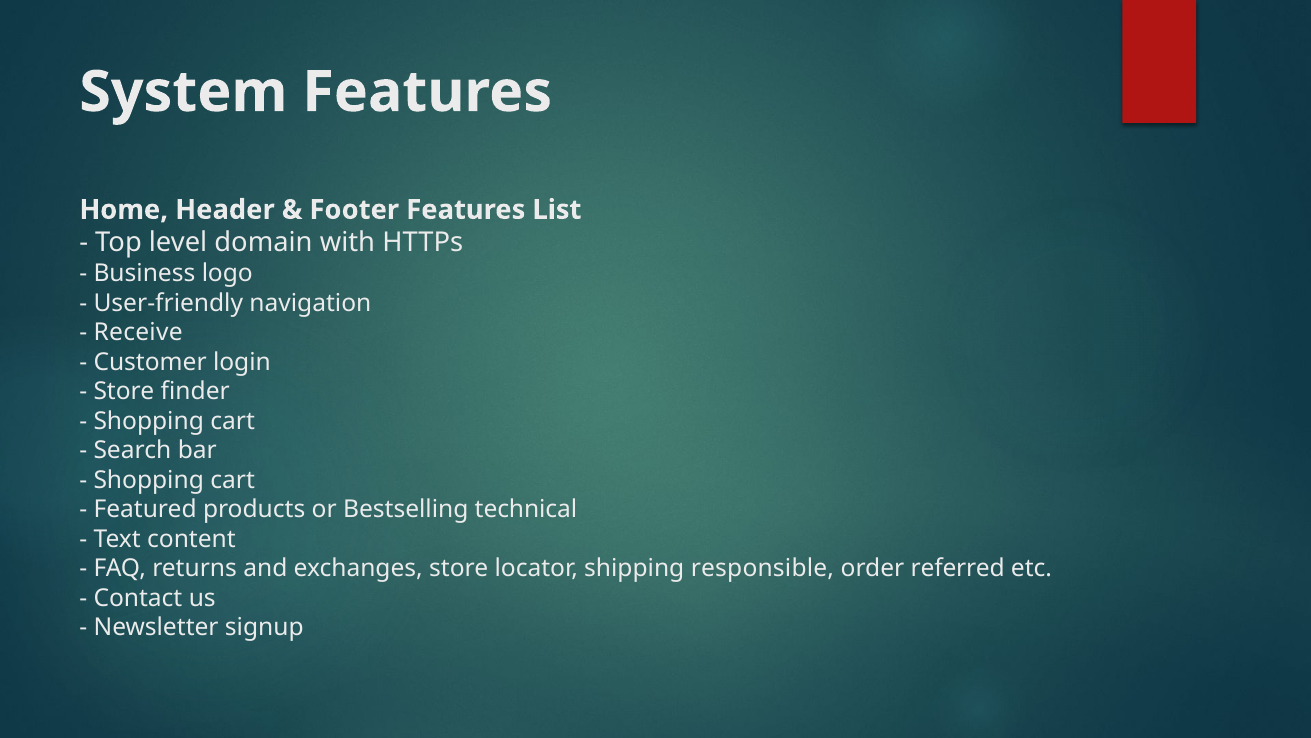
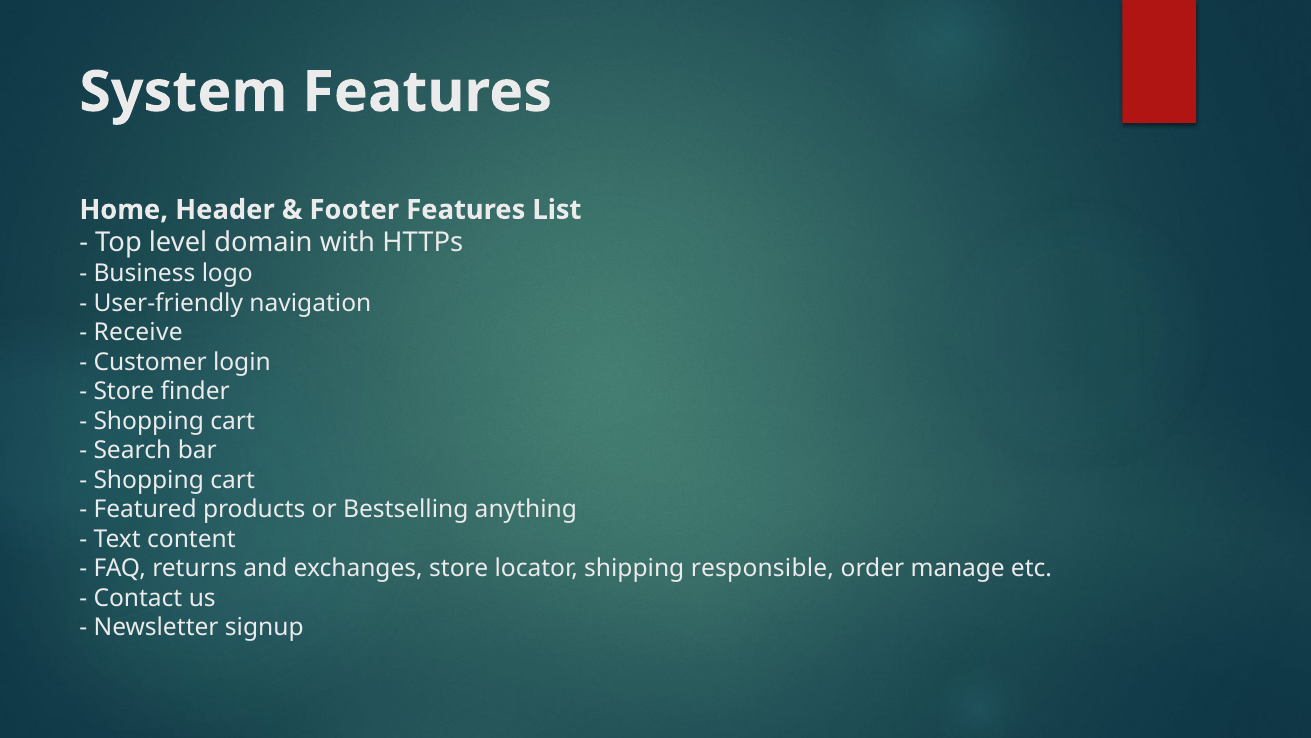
technical: technical -> anything (526, 509)
referred: referred -> manage (958, 568)
